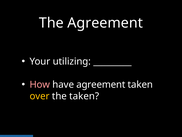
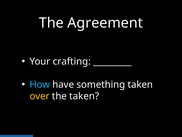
utilizing: utilizing -> crafting (72, 61)
How colour: pink -> light blue (40, 84)
have agreement: agreement -> something (101, 84)
